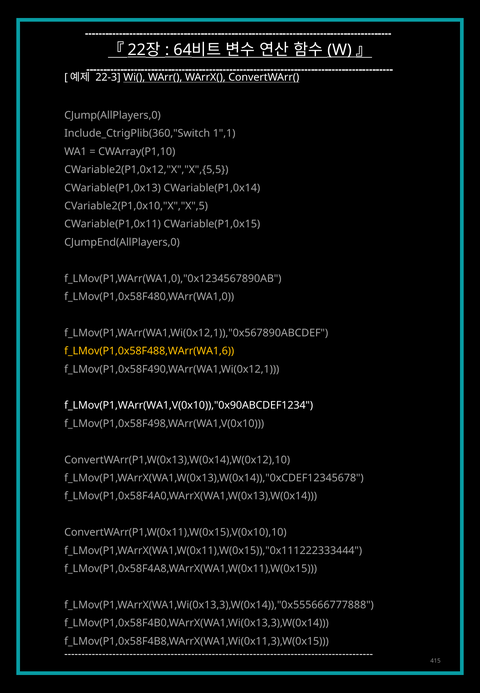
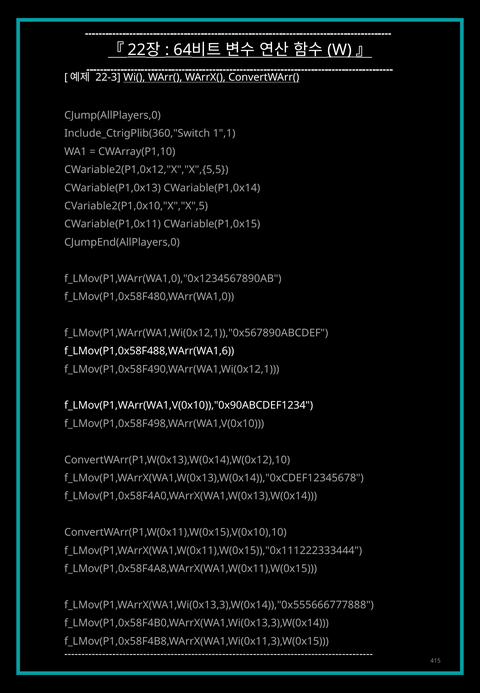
f_LMov(P1,0x58F488,WArr(WA1,6 colour: yellow -> white (149, 351)
